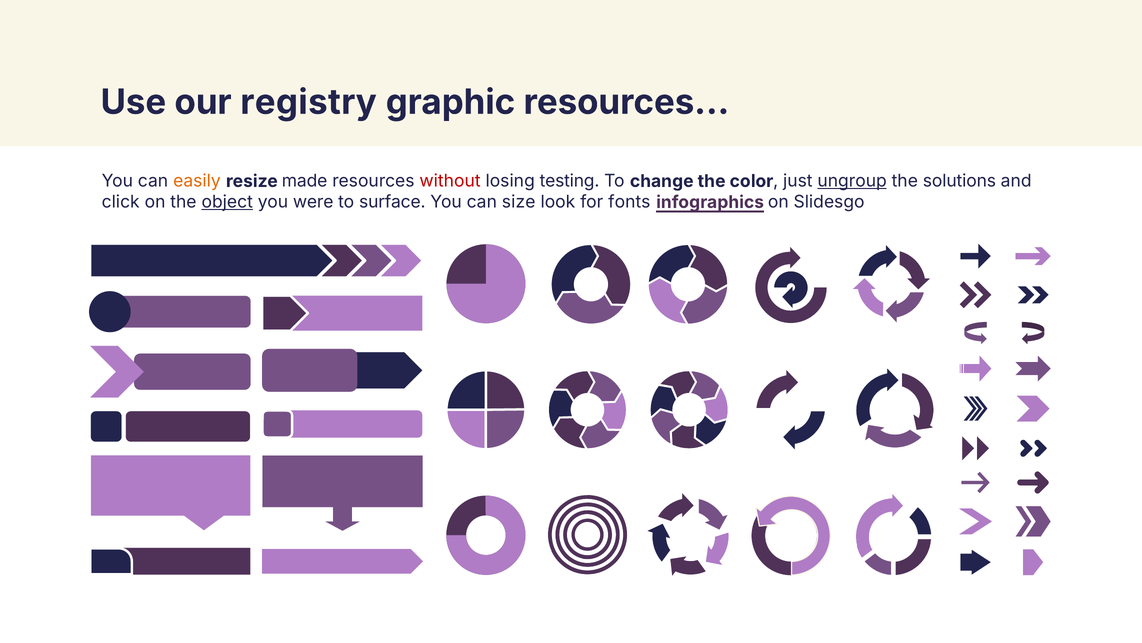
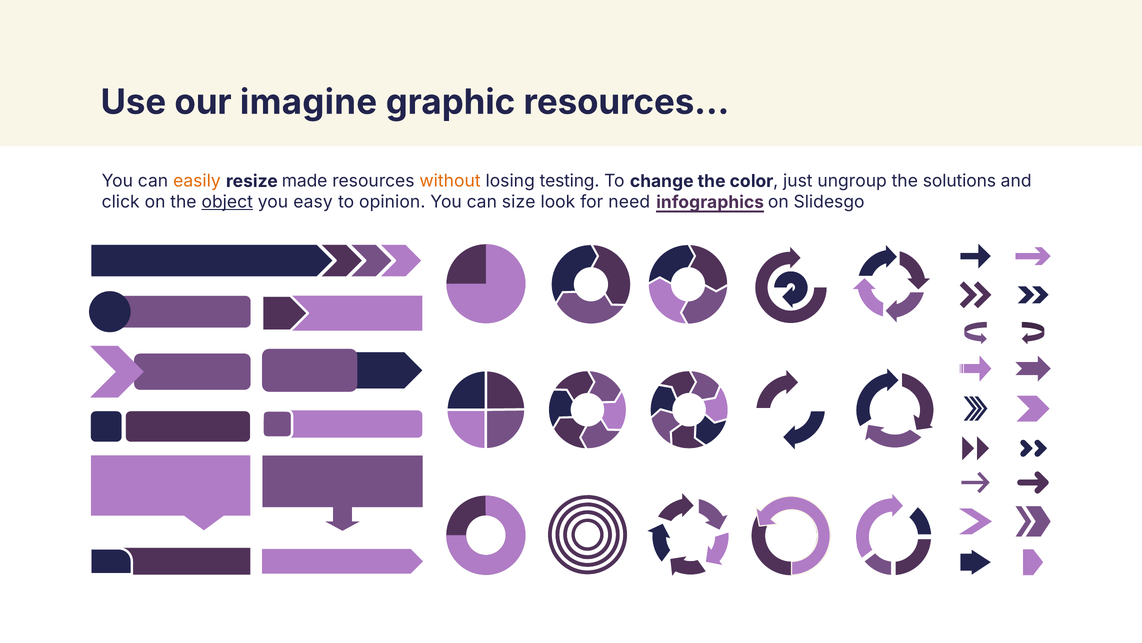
registry: registry -> imagine (308, 102)
without colour: red -> orange (450, 181)
ungroup underline: present -> none (852, 181)
were: were -> easy (313, 202)
surface: surface -> opinion (392, 202)
fonts: fonts -> need (629, 202)
